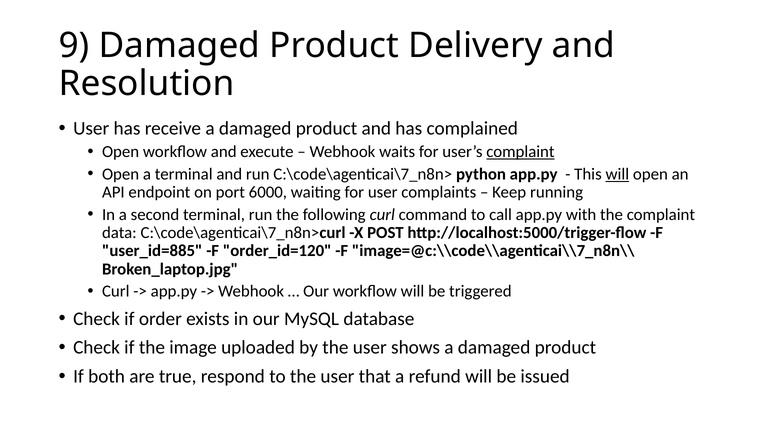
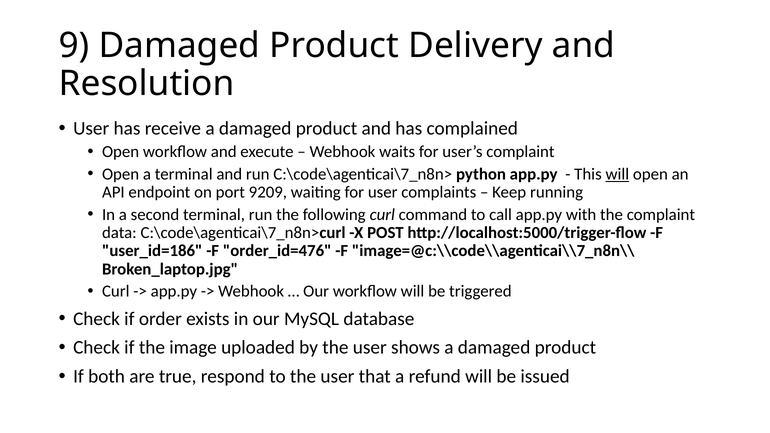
complaint underline: present -> none (520, 152)
6000: 6000 -> 9209 (268, 192)
user_id=885: user_id=885 -> user_id=186 (152, 251)
order_id=120: order_id=120 -> order_id=476 (277, 251)
